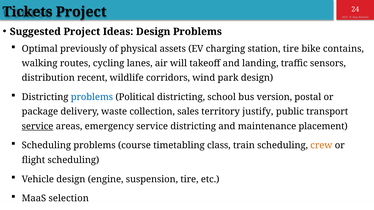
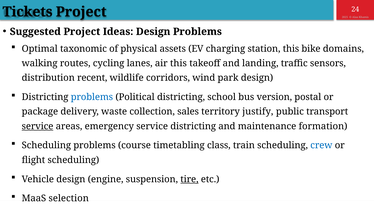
previously: previously -> taxonomic (83, 49)
station tire: tire -> this (291, 49)
contains: contains -> domains (343, 49)
air will: will -> this (178, 63)
placement: placement -> formation (323, 126)
crew colour: orange -> blue (321, 146)
tire underline: none -> present (189, 180)
